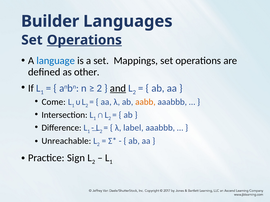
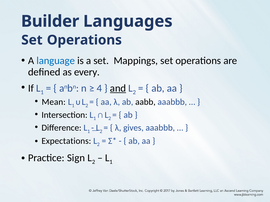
Operations underline: present -> none (84, 40)
other: other -> every (87, 72)
2: 2 -> 4 (99, 88)
Come: Come -> Mean (54, 102)
aabb colour: orange -> black (145, 102)
label: label -> gives (133, 128)
Unreachable: Unreachable -> Expectations (66, 141)
